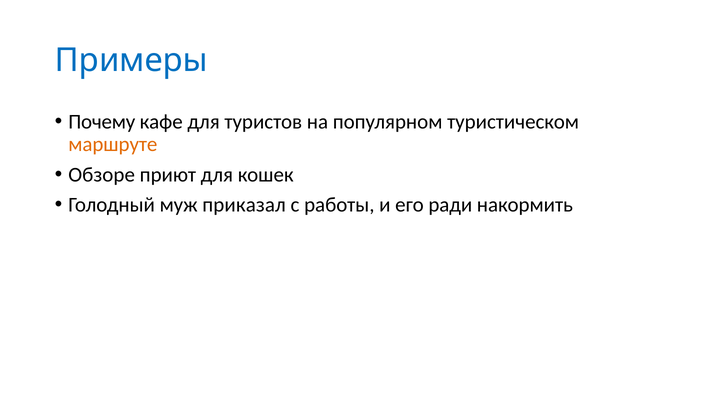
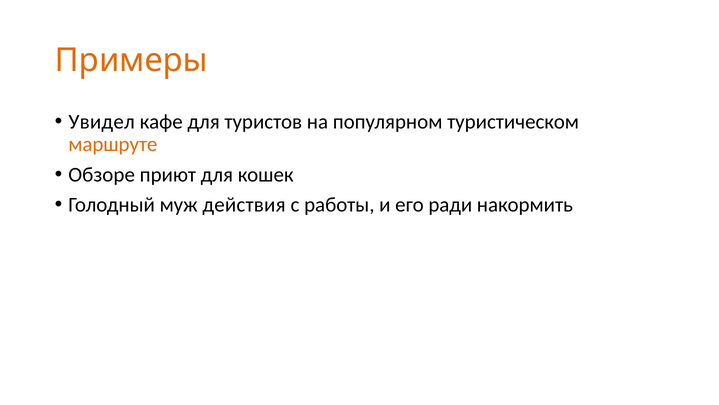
Примеры colour: blue -> orange (131, 60)
Почему: Почему -> Увидел (102, 122)
приказал: приказал -> действия (244, 205)
